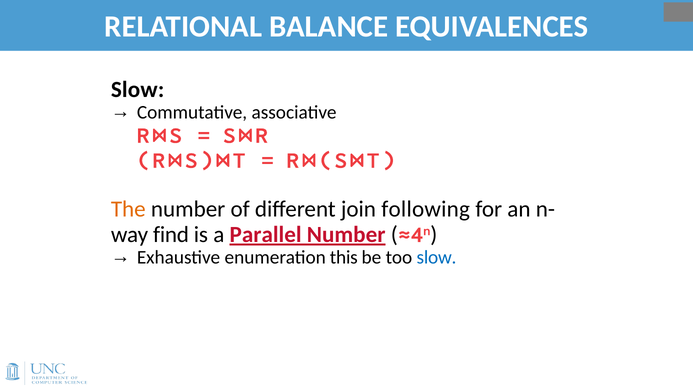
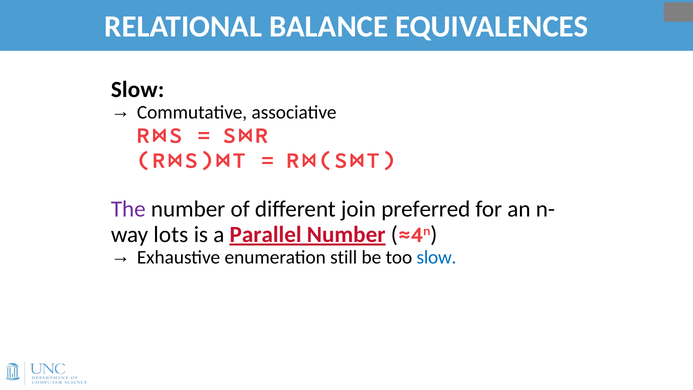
The colour: orange -> purple (128, 209)
following: following -> preferred (426, 209)
find: find -> lots (171, 234)
this: this -> still (344, 257)
